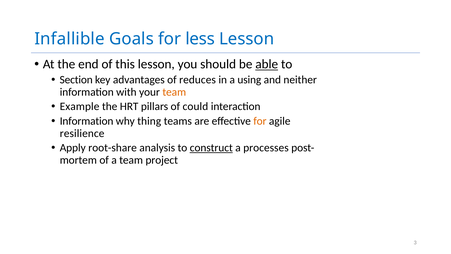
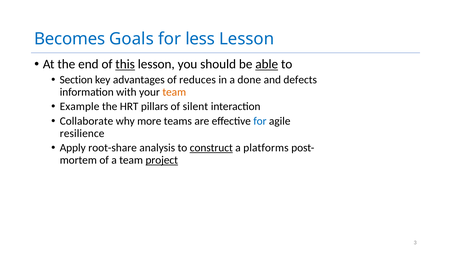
Infallible: Infallible -> Becomes (70, 39)
this underline: none -> present (125, 64)
using: using -> done (249, 80)
neither: neither -> defects (300, 80)
could: could -> silent (195, 106)
Information: Information -> Collaborate (87, 121)
thing: thing -> more (149, 121)
for colour: orange -> blue (260, 121)
processes: processes -> platforms (266, 148)
project underline: none -> present (162, 160)
